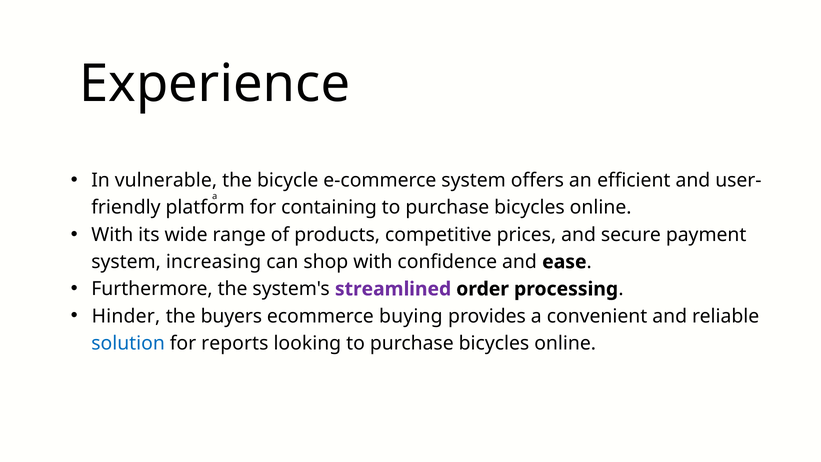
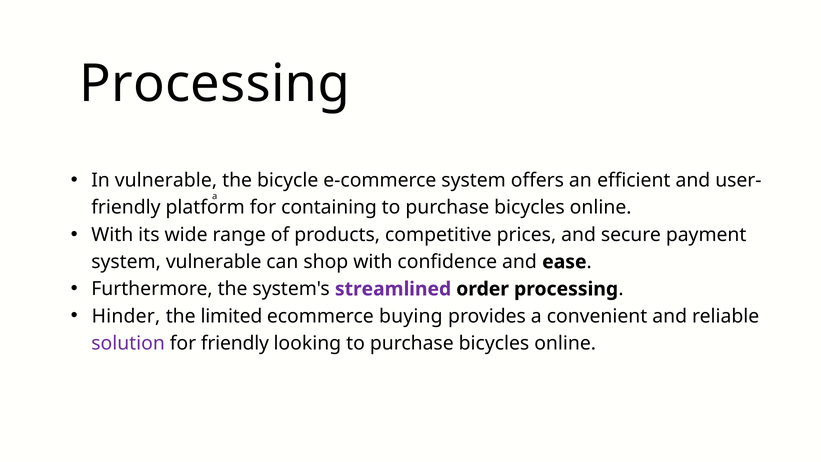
Experience: Experience -> Processing (214, 84)
system increasing: increasing -> vulnerable (214, 262)
buyers: buyers -> limited (231, 316)
solution colour: blue -> purple (128, 343)
for reports: reports -> friendly (235, 343)
